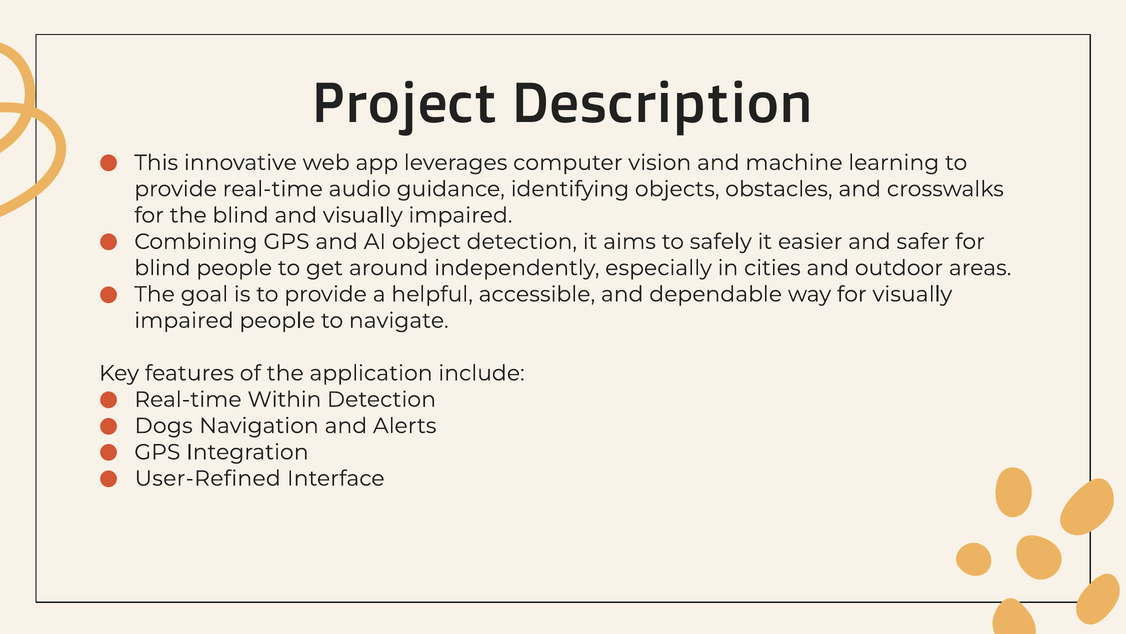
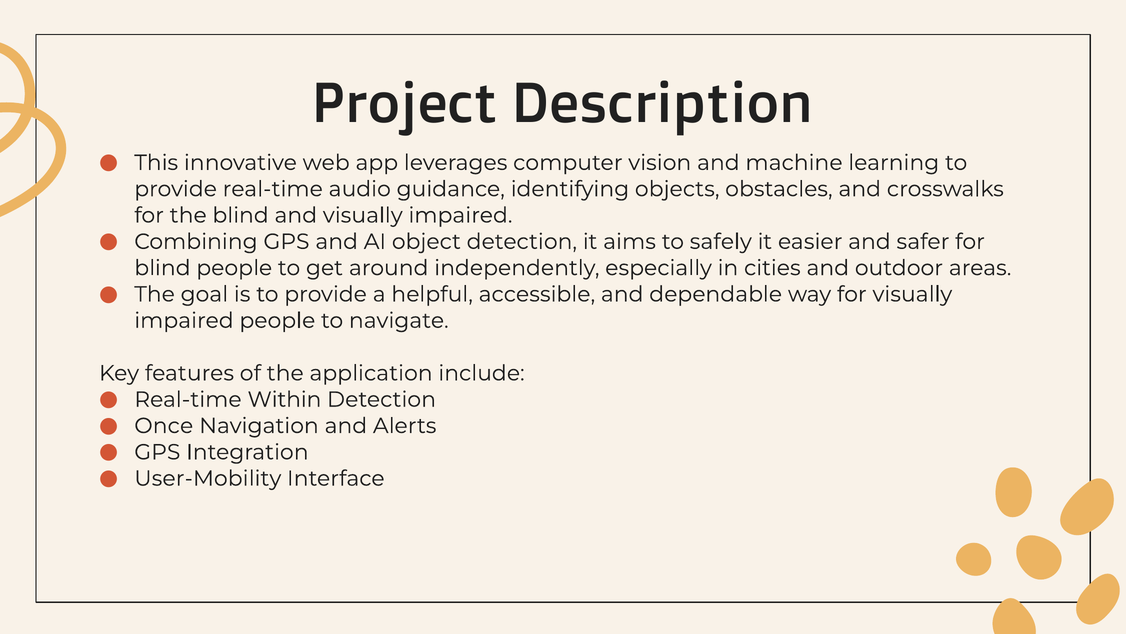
Dogs: Dogs -> Once (164, 425)
User-Refined: User-Refined -> User-Mobility (208, 478)
